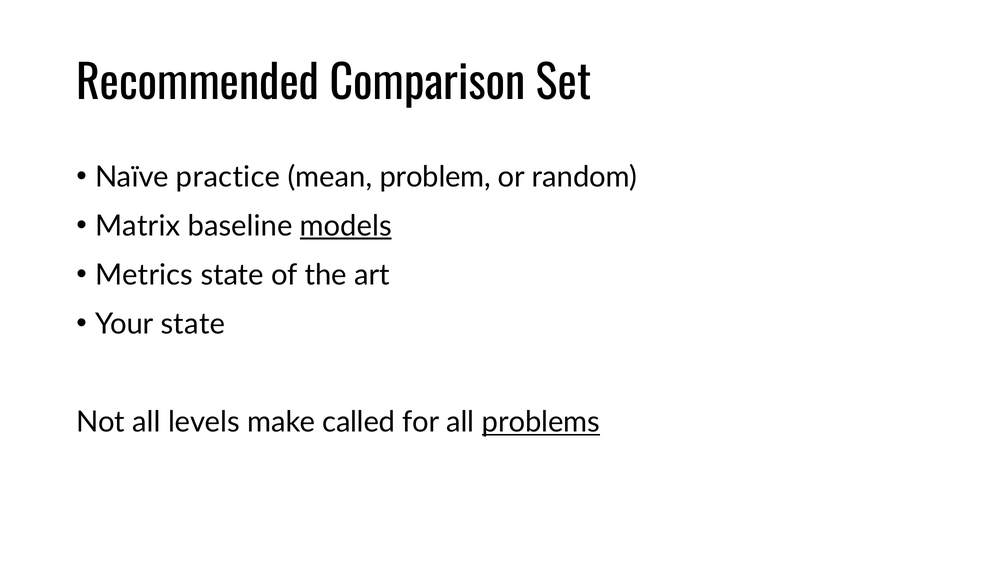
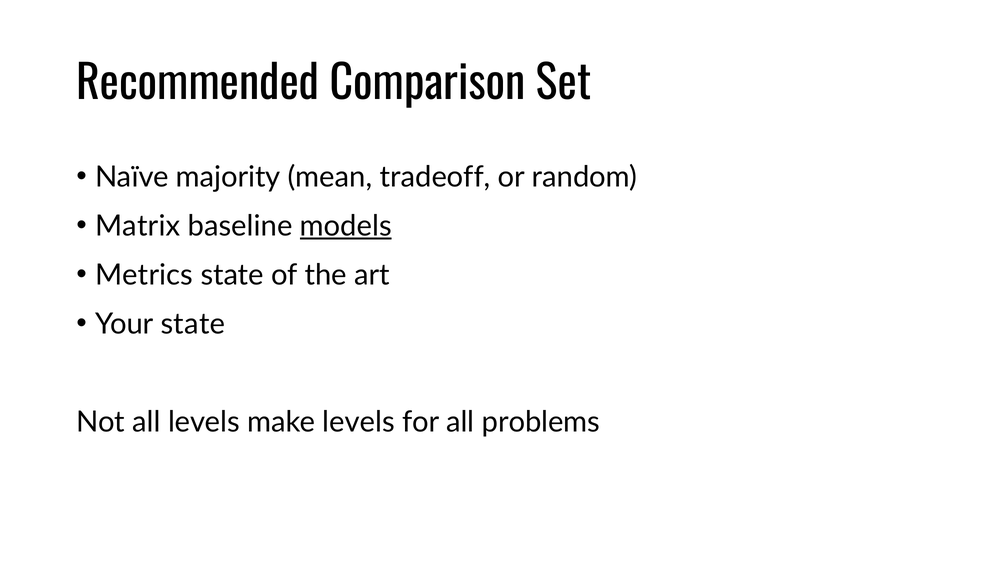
practice: practice -> majority (228, 177)
problem: problem -> tradeoff (435, 177)
make called: called -> levels (359, 422)
problems underline: present -> none (541, 422)
